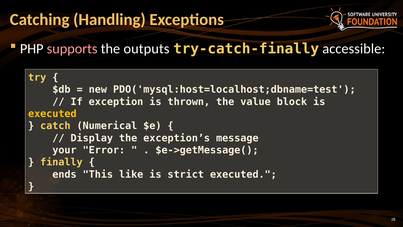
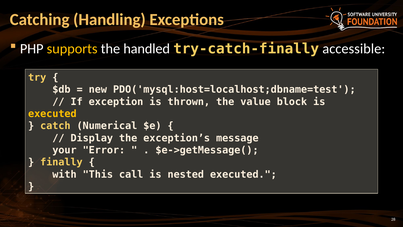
supports colour: pink -> yellow (72, 49)
outputs: outputs -> handled (147, 49)
ends: ends -> with (64, 174)
like: like -> call (131, 174)
strict: strict -> nested (186, 174)
